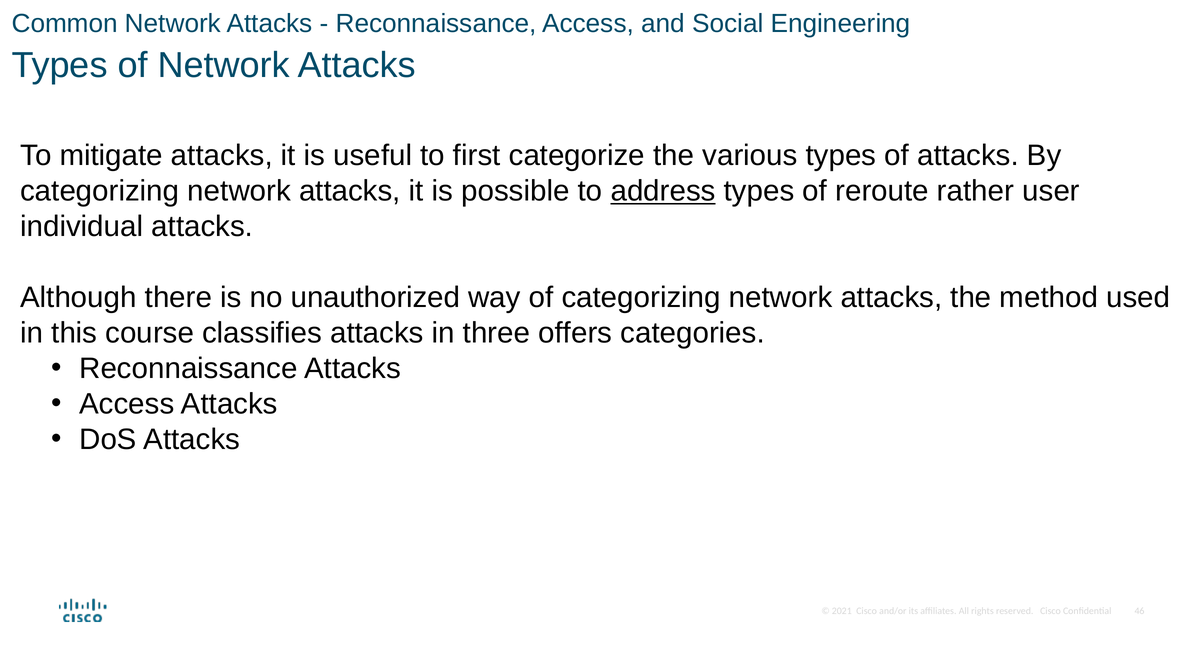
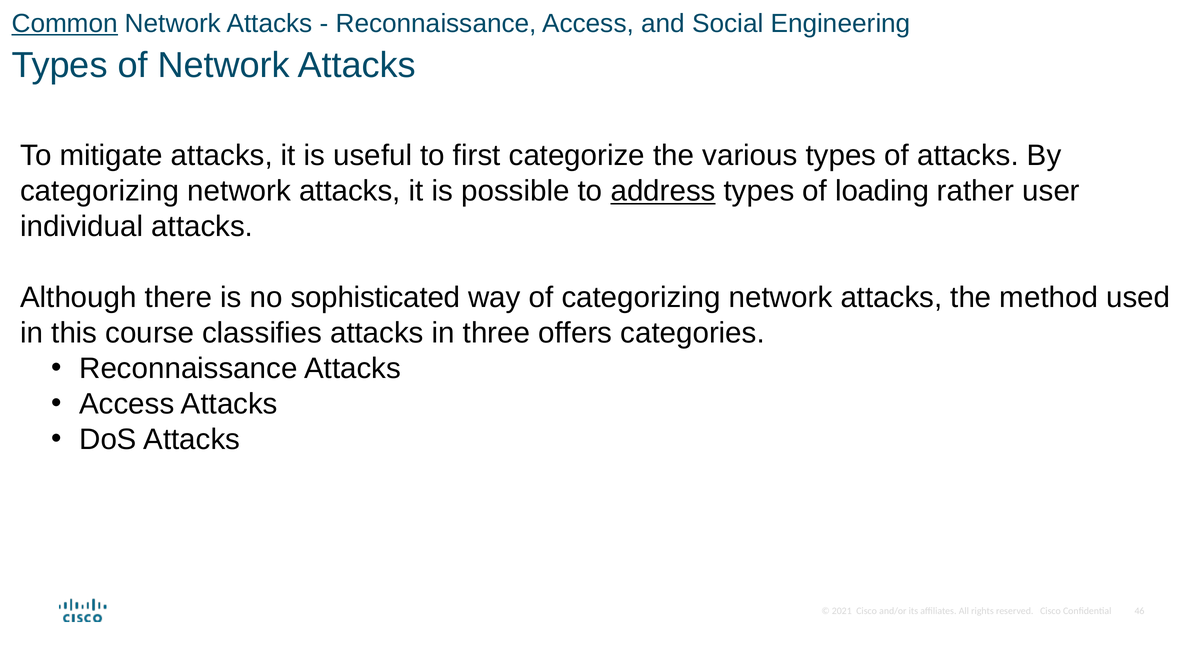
Common underline: none -> present (65, 23)
reroute: reroute -> loading (882, 191)
unauthorized: unauthorized -> sophisticated (375, 297)
